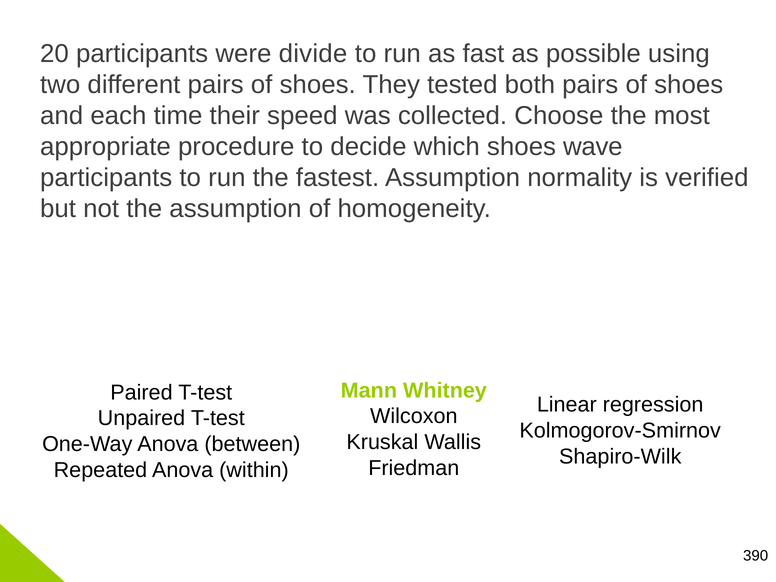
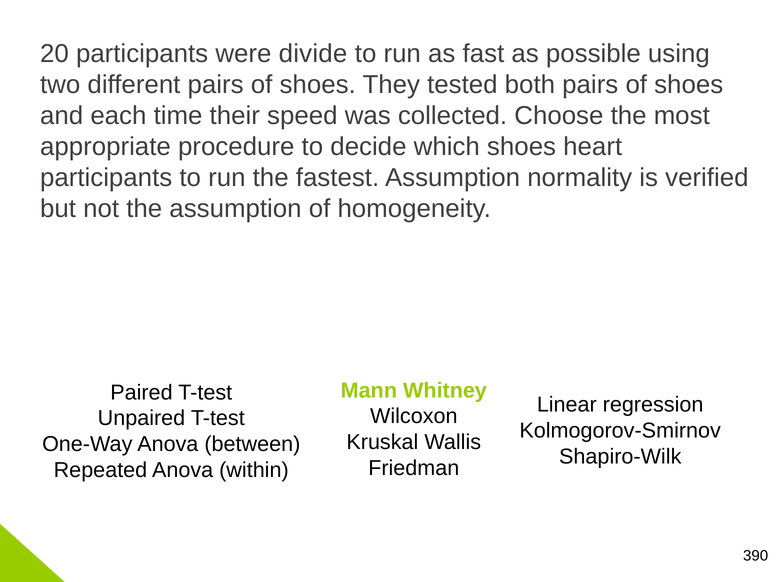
wave: wave -> heart (593, 147)
